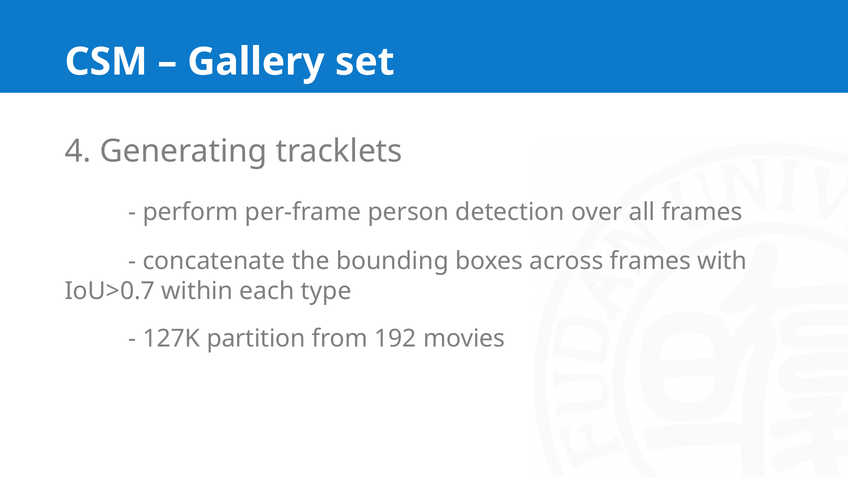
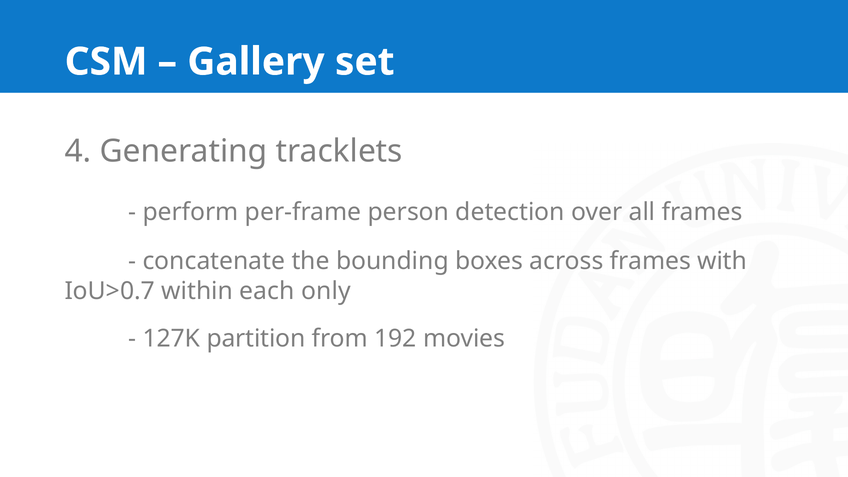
type: type -> only (326, 291)
